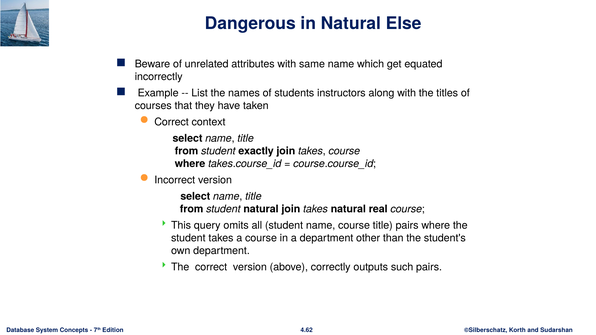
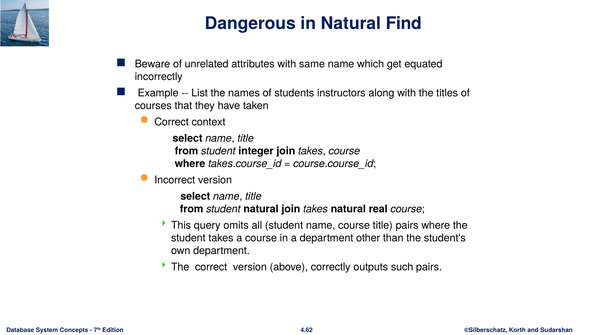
Else: Else -> Find (404, 23)
exactly: exactly -> integer (256, 151)
